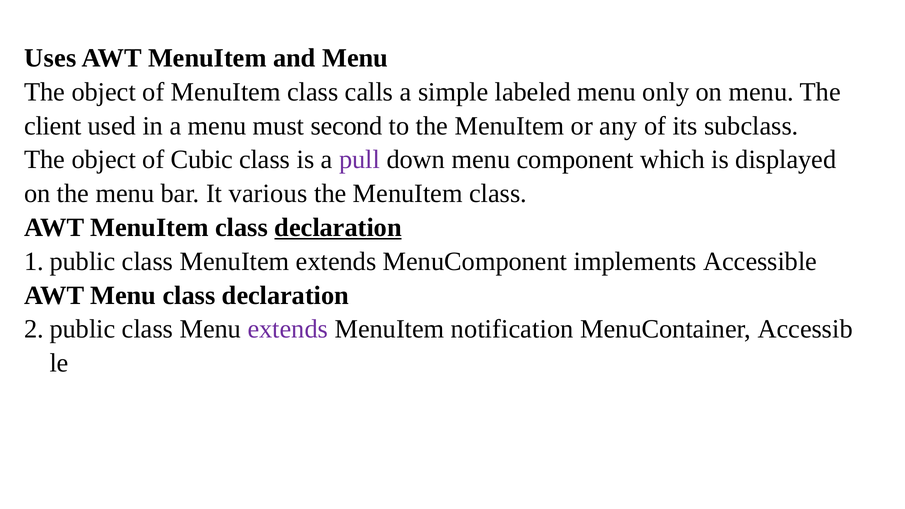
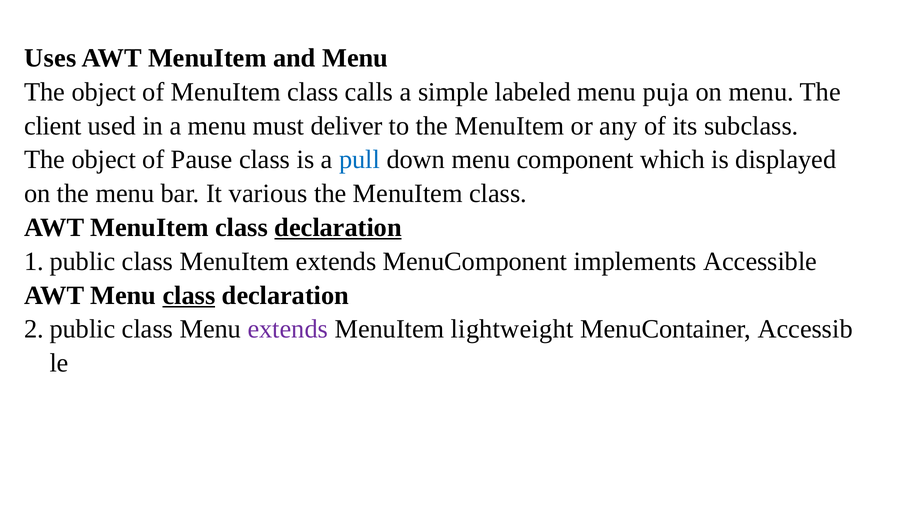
only: only -> puja (666, 92)
second: second -> deliver (347, 126)
Cubic: Cubic -> Pause (202, 160)
pull colour: purple -> blue (360, 160)
class underline: none -> present (189, 295)
notification: notification -> lightweight (512, 329)
